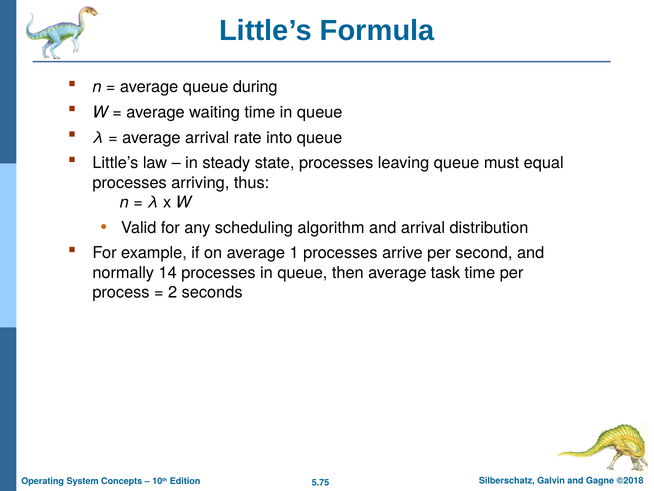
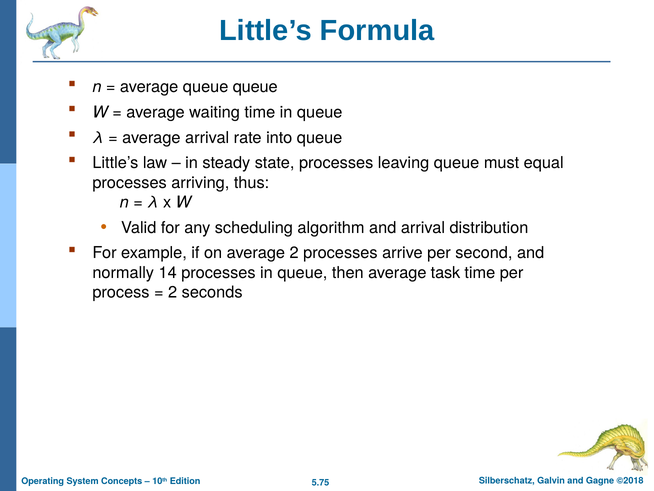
queue during: during -> queue (255, 87)
average 1: 1 -> 2 (294, 253)
